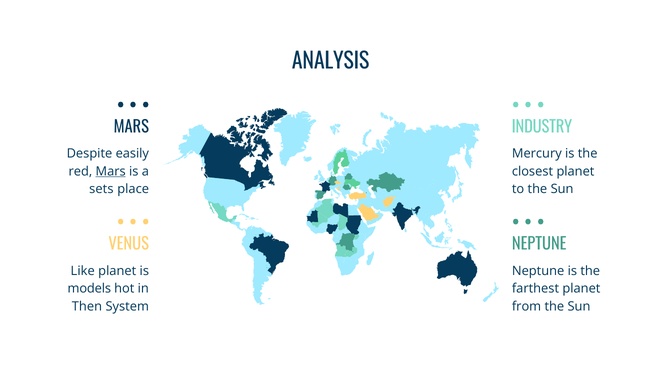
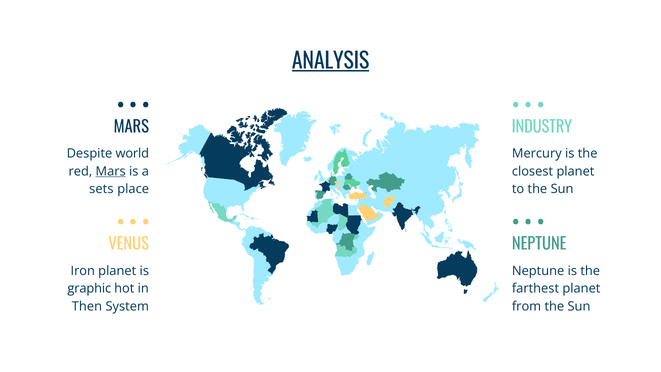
ANALYSIS underline: none -> present (331, 61)
easily: easily -> world (132, 153)
Like: Like -> Iron (83, 271)
models: models -> graphic (89, 288)
